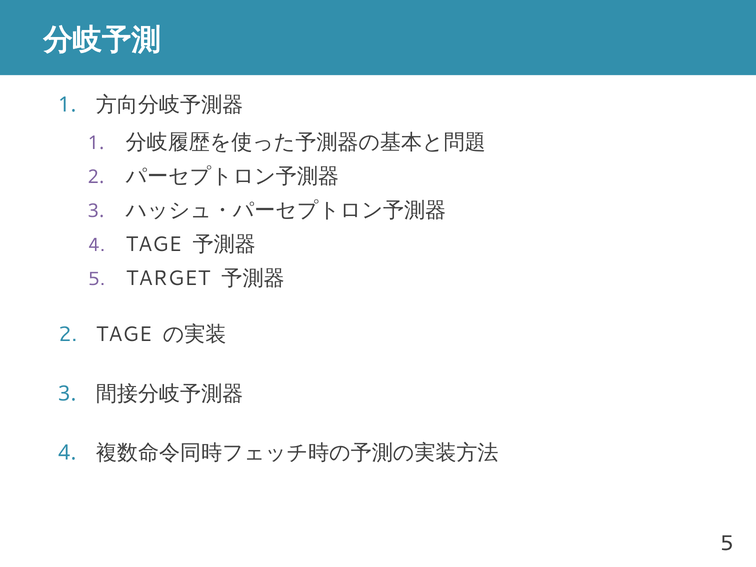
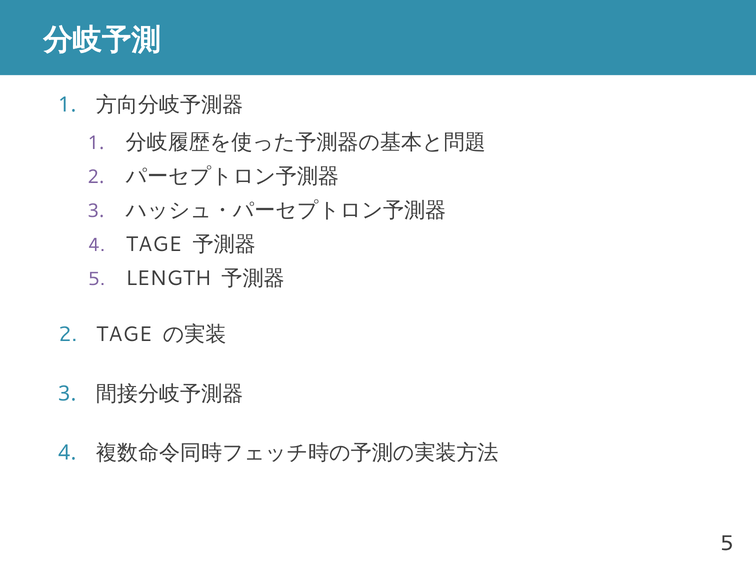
TARGET: TARGET -> LENGTH (168, 278)
